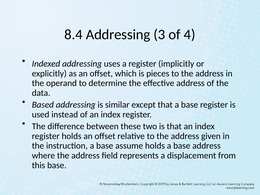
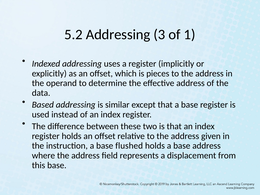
8.4: 8.4 -> 5.2 (74, 35)
4: 4 -> 1 (190, 35)
assume: assume -> flushed (129, 146)
